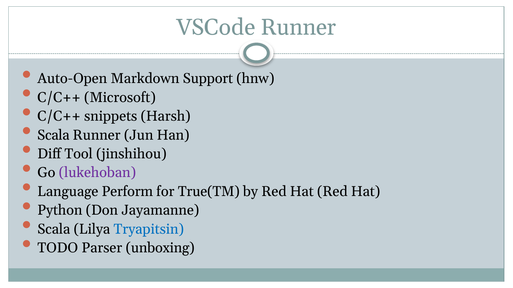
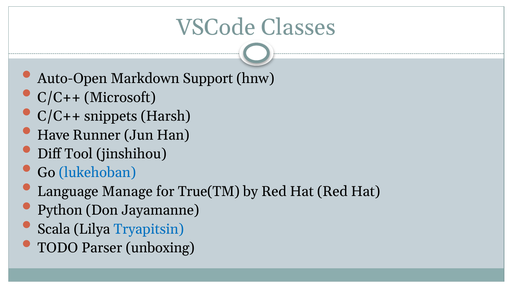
VSCode Runner: Runner -> Classes (298, 27)
Scala: Scala -> Have (53, 135)
lukehoban colour: purple -> blue (97, 173)
Perform: Perform -> Manage (127, 192)
